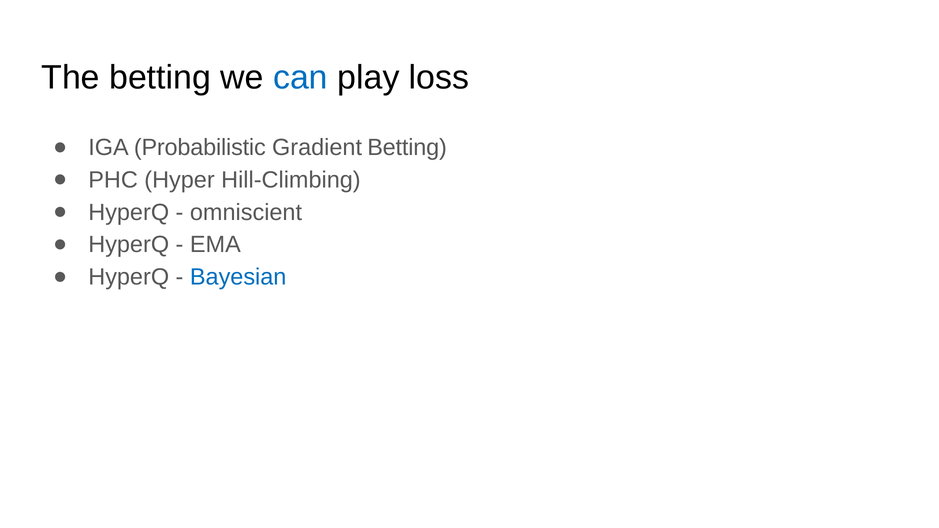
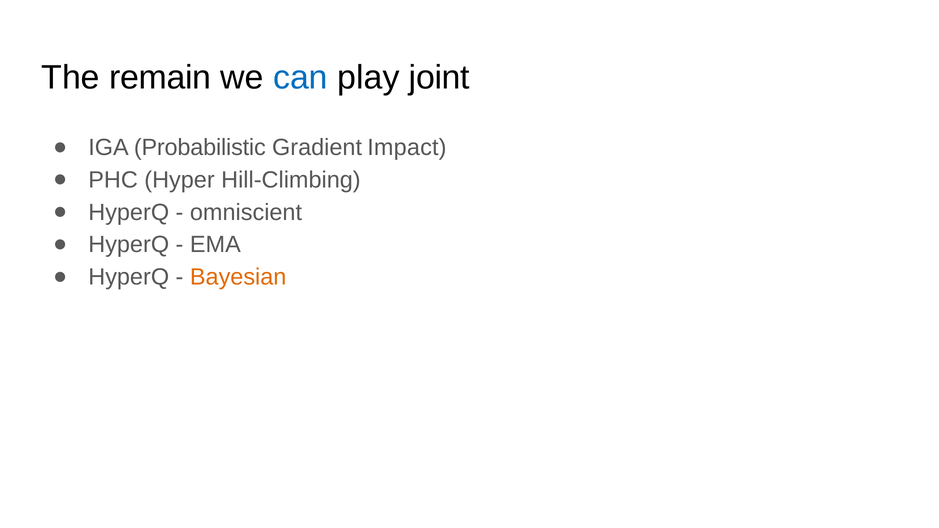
The betting: betting -> remain (160, 78)
loss: loss -> joint (439, 78)
Gradient Betting: Betting -> Impact (407, 148)
Bayesian colour: blue -> orange (238, 277)
